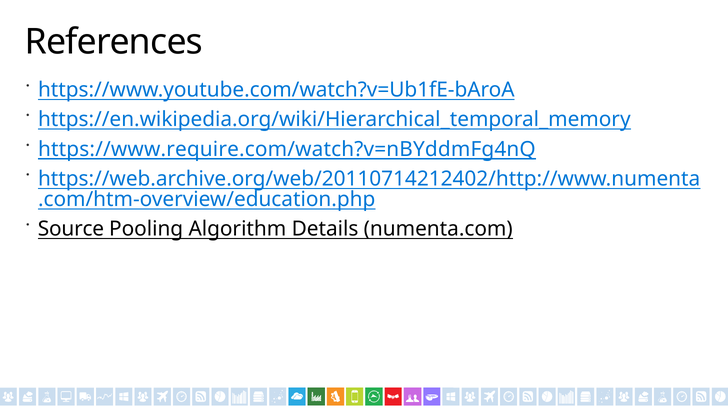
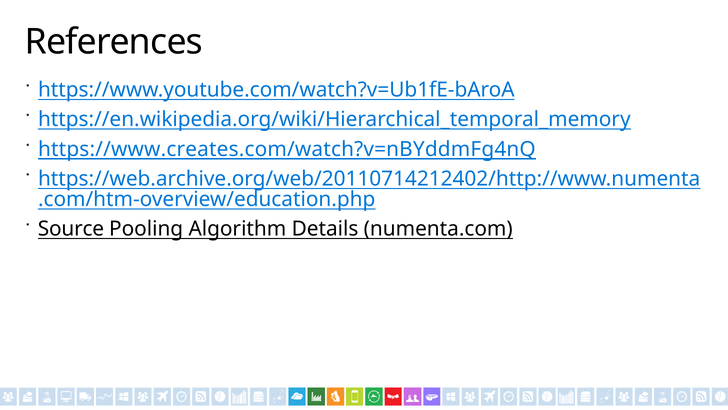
https://www.require.com/watch?v=nBYddmFg4nQ: https://www.require.com/watch?v=nBYddmFg4nQ -> https://www.creates.com/watch?v=nBYddmFg4nQ (287, 149)
